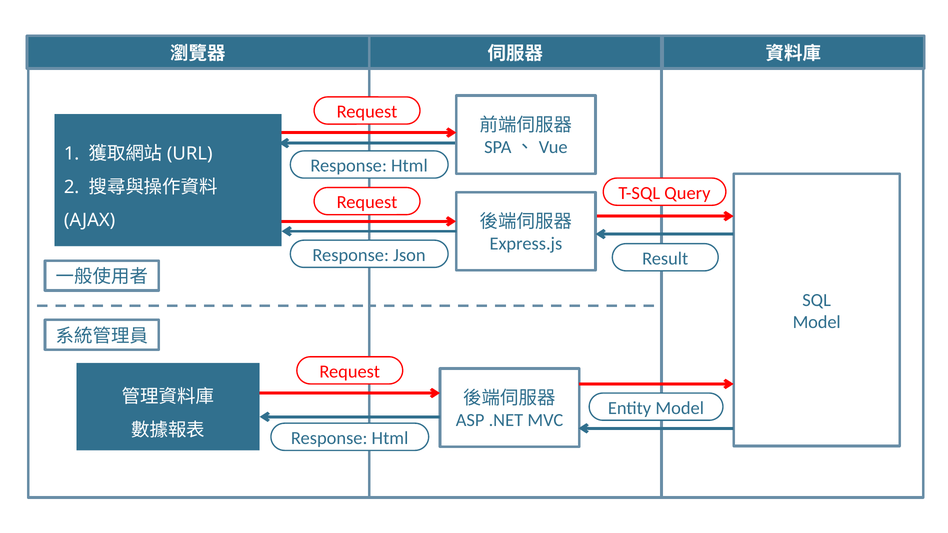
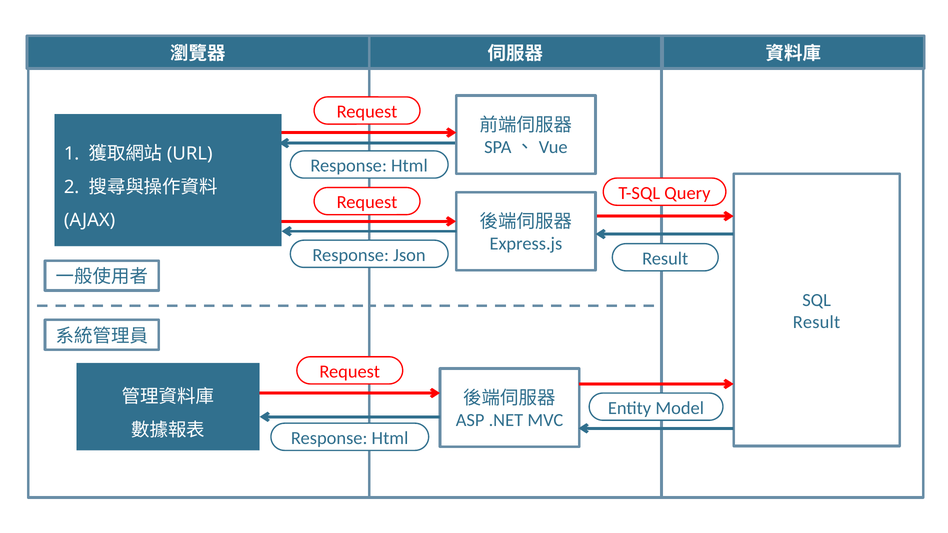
Model: Model -> Result (816, 322)
